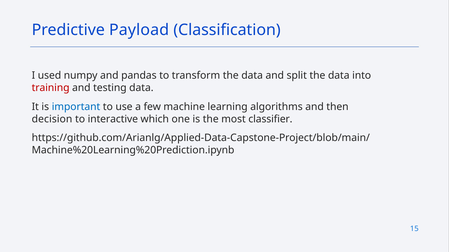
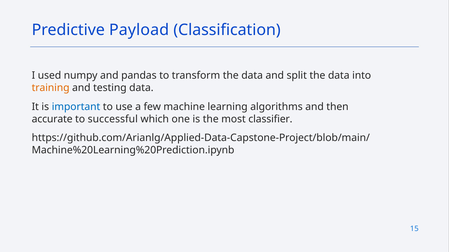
training colour: red -> orange (51, 88)
decision: decision -> accurate (52, 119)
interactive: interactive -> successful (113, 119)
